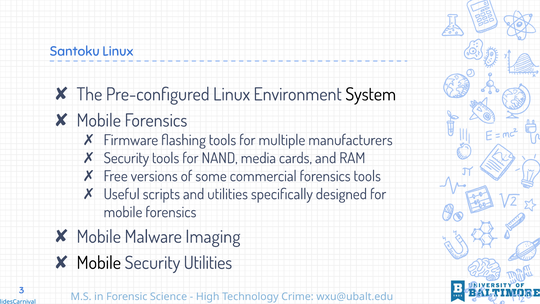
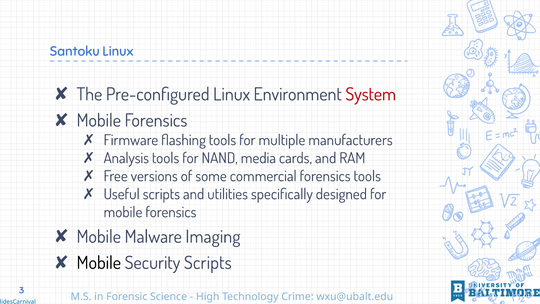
System colour: black -> red (371, 94)
Security: Security -> Analysis (126, 158)
Security Utilities: Utilities -> Scripts (208, 263)
